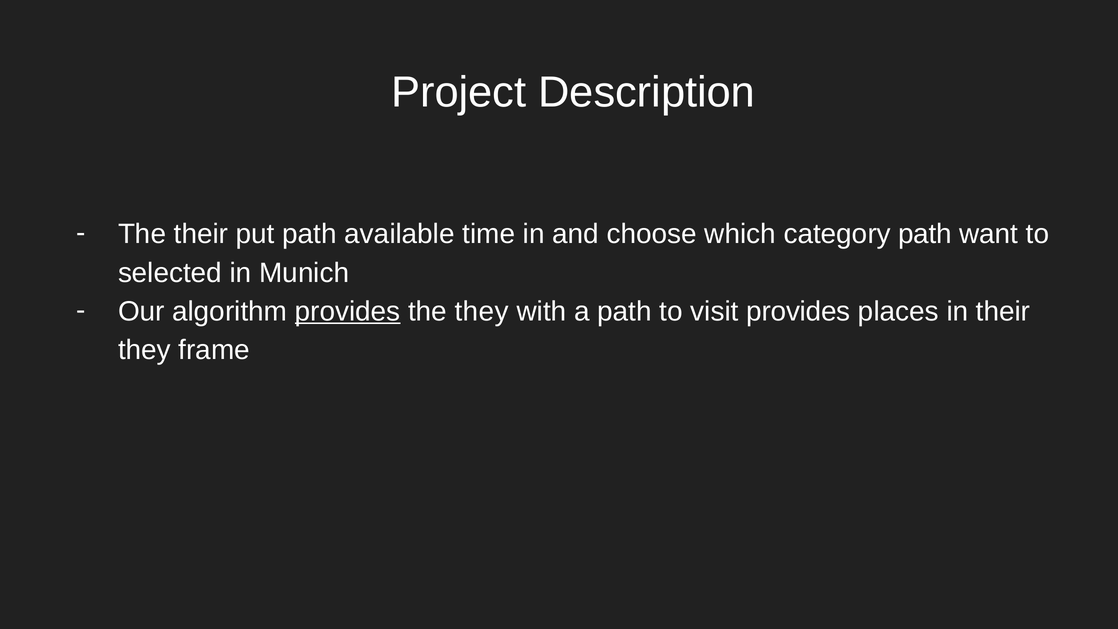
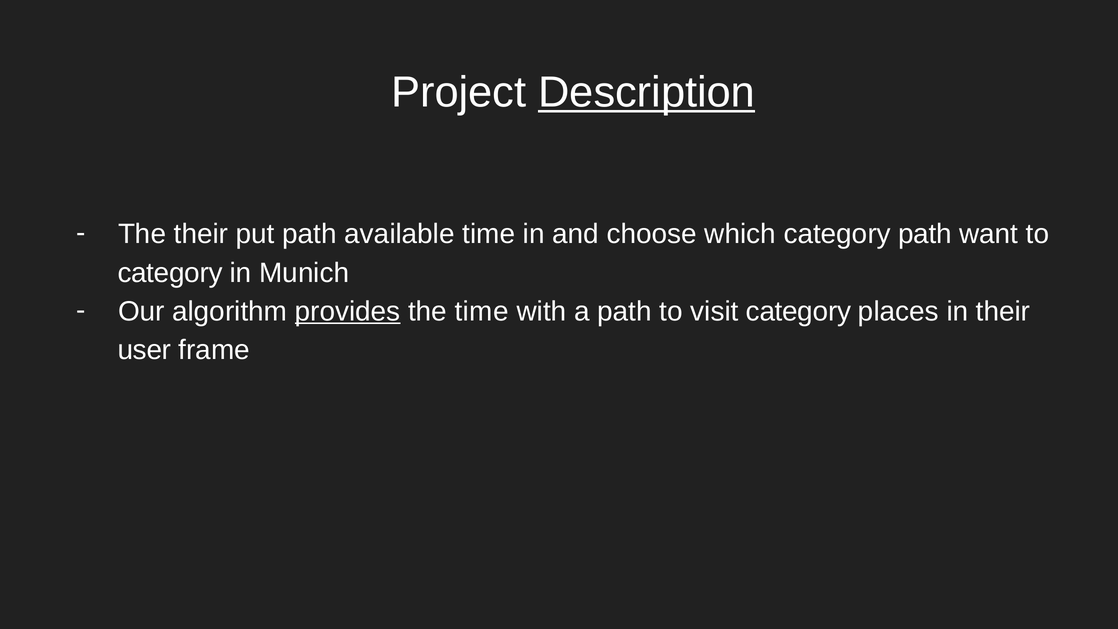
Description underline: none -> present (647, 93)
selected: selected -> category (170, 273)
the they: they -> time (482, 311)
visit provides: provides -> category (798, 311)
they: they -> user (144, 350)
